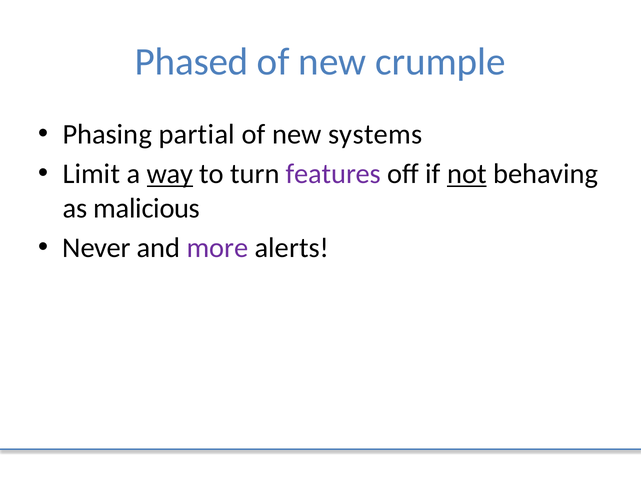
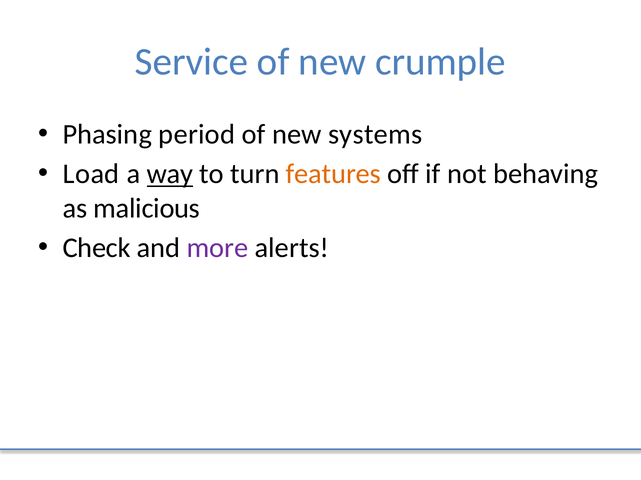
Phased: Phased -> Service (192, 62)
partial: partial -> period (197, 134)
Limit: Limit -> Load (91, 174)
features colour: purple -> orange (333, 174)
not underline: present -> none (467, 174)
Never: Never -> Check (97, 248)
